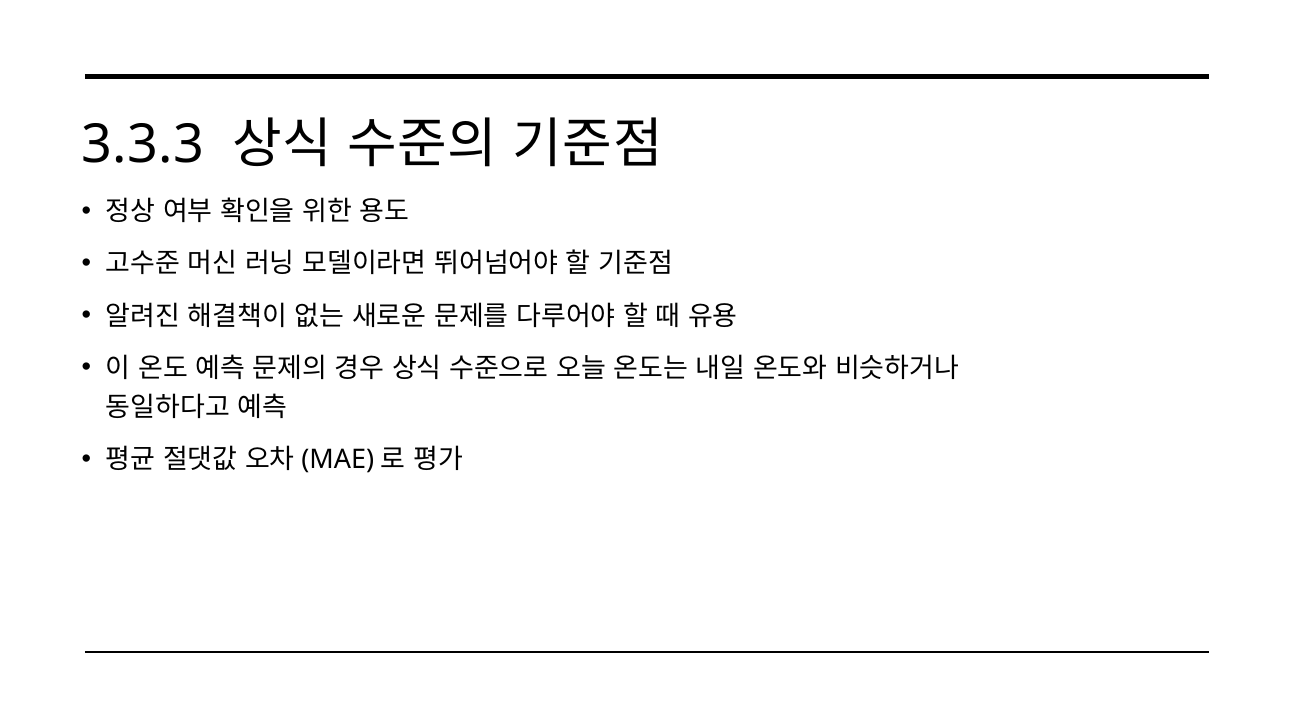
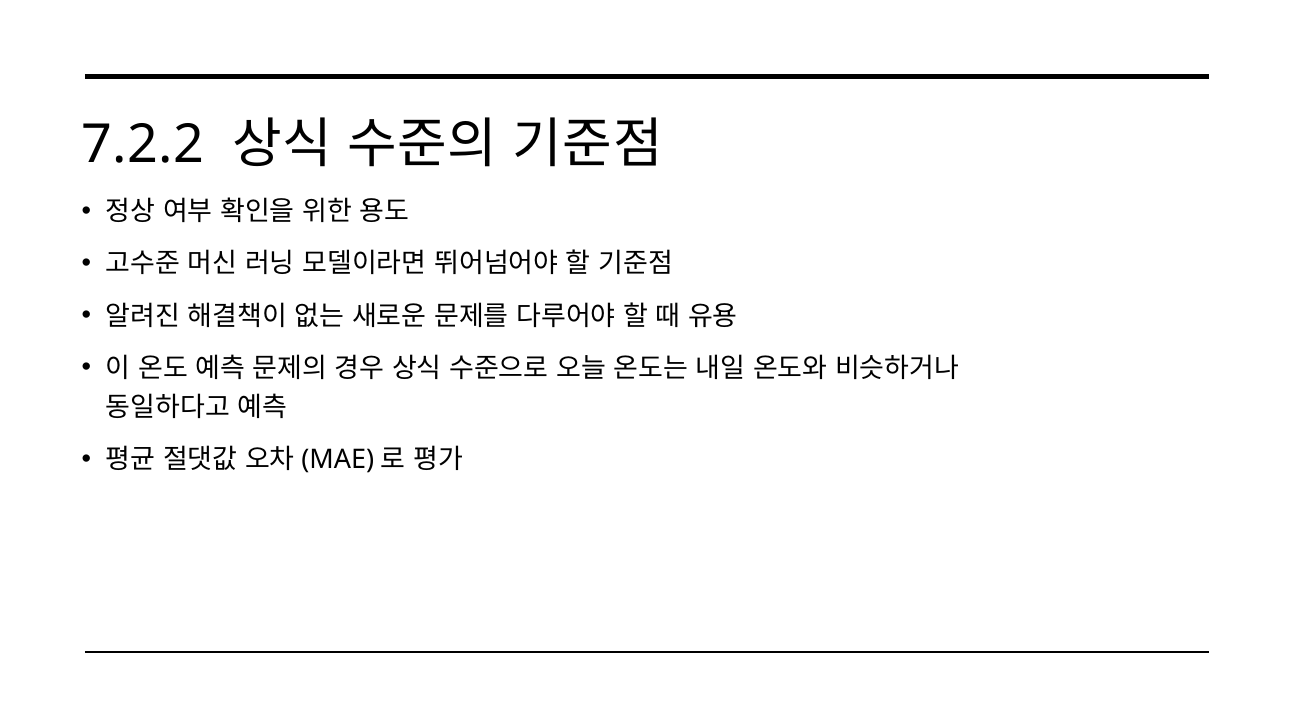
3.3.3: 3.3.3 -> 7.2.2 (143, 145)
